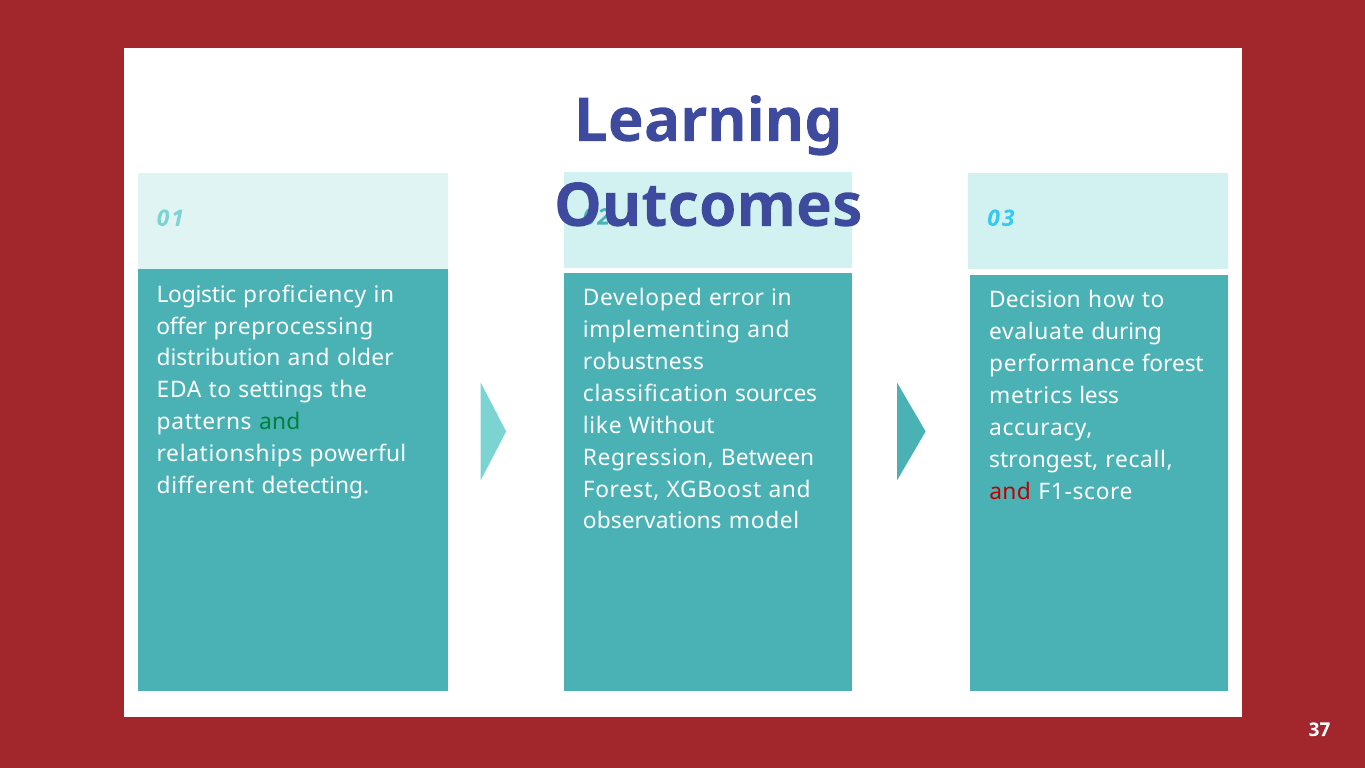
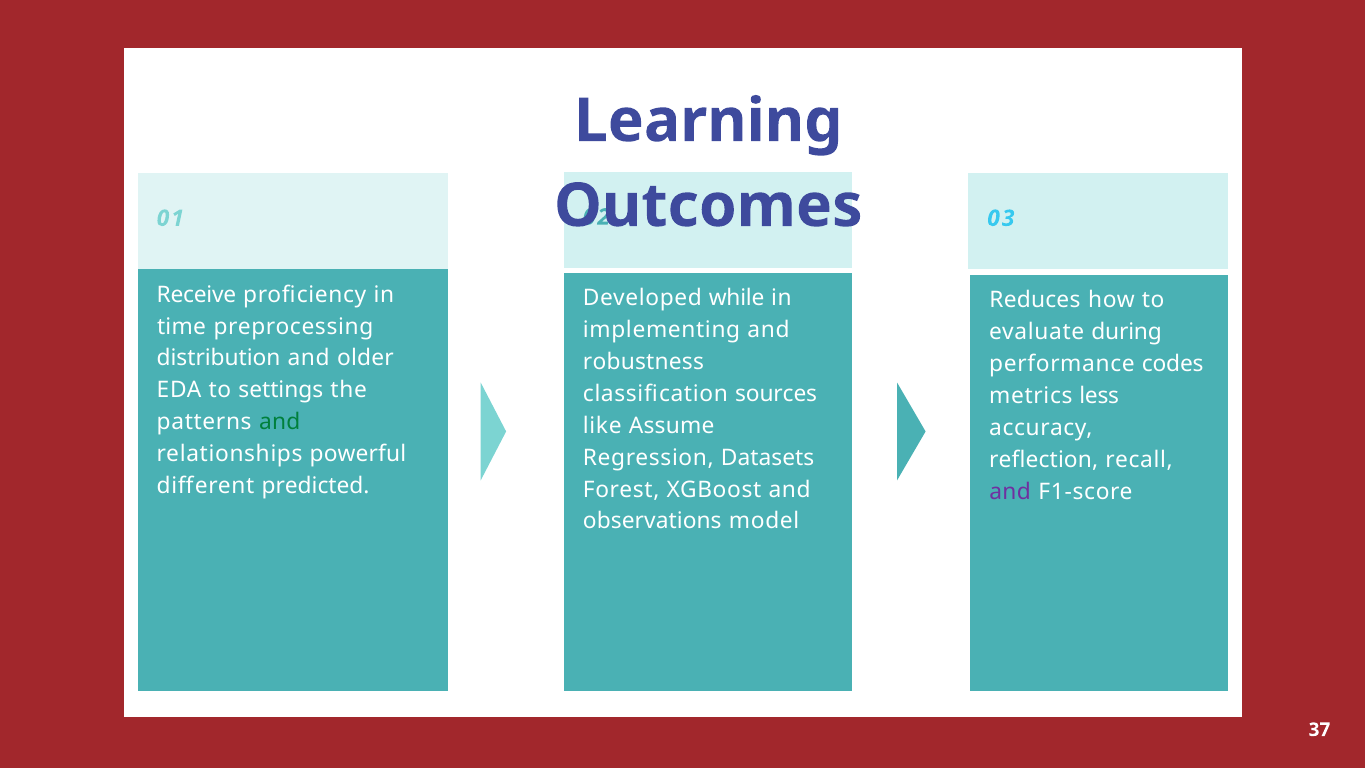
Logistic: Logistic -> Receive (196, 295)
error: error -> while (737, 298)
Decision: Decision -> Reduces (1035, 300)
offer: offer -> time (181, 326)
performance forest: forest -> codes (1173, 364)
Without: Without -> Assume (672, 426)
Between: Between -> Datasets (768, 458)
strongest: strongest -> reflection (1044, 460)
detecting: detecting -> predicted (316, 486)
and colour: red -> purple (1010, 491)
